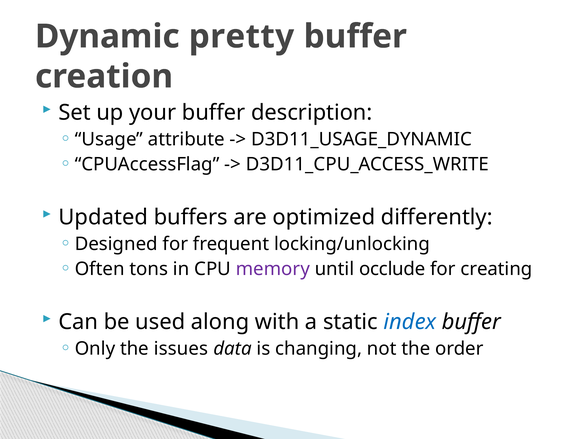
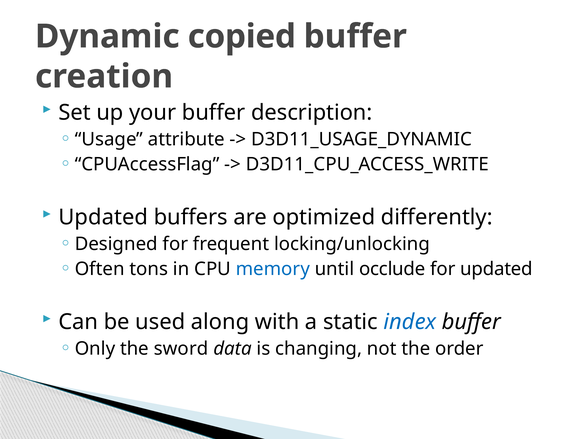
pretty: pretty -> copied (242, 36)
memory colour: purple -> blue (273, 269)
for creating: creating -> updated (496, 269)
issues: issues -> sword (181, 349)
